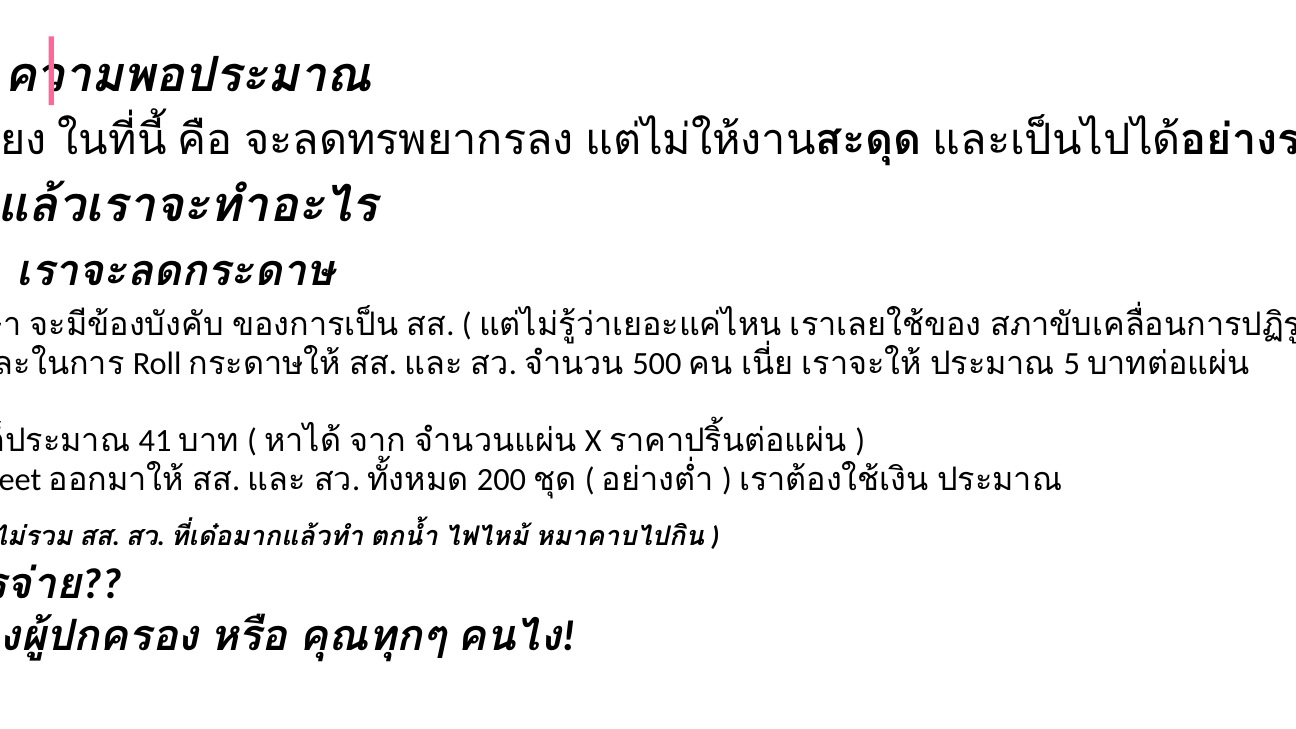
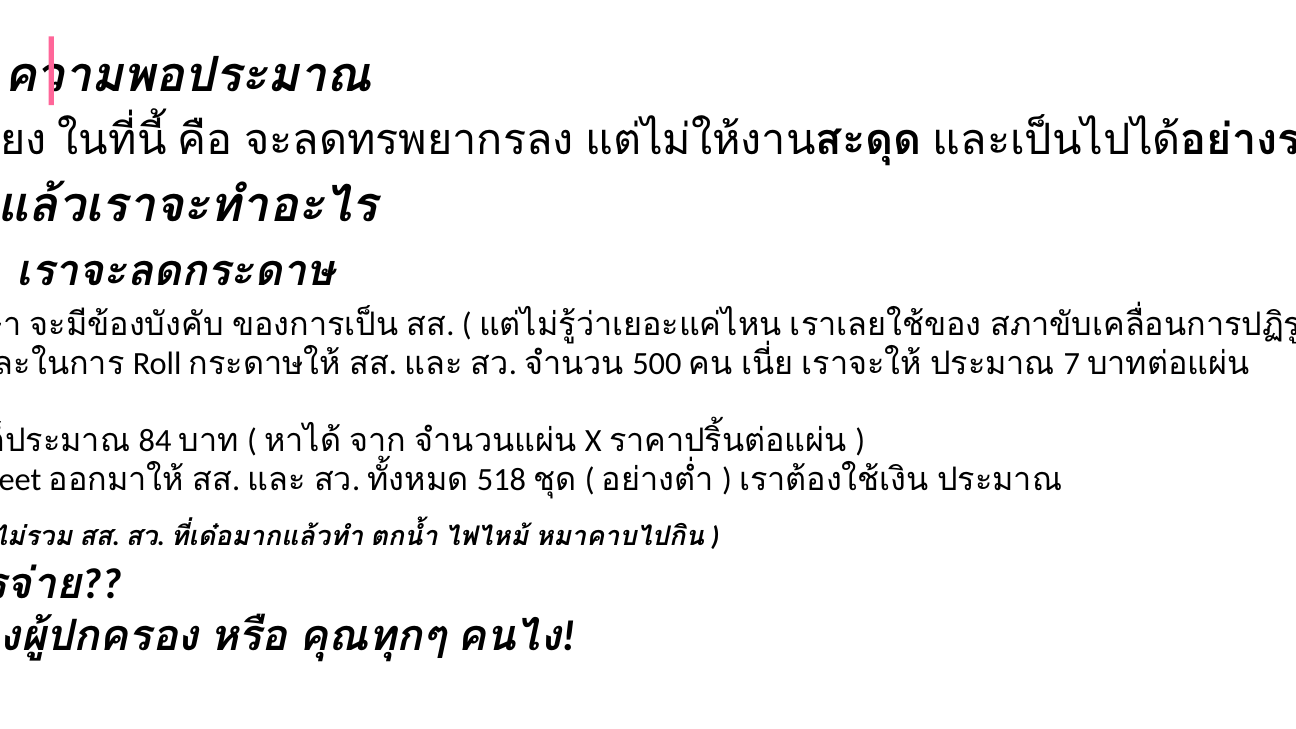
5: 5 -> 7 (1072, 363)
41: 41 -> 84 (155, 441)
200: 200 -> 518 (502, 480)
